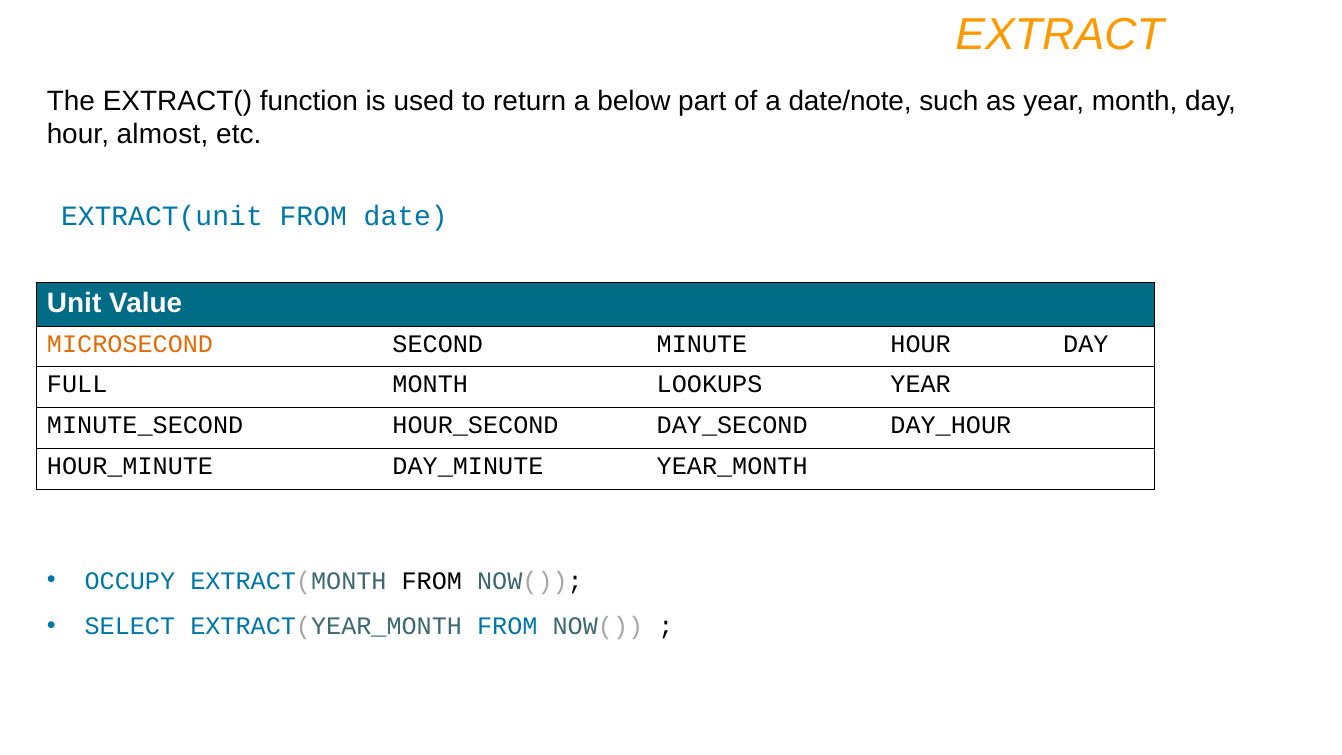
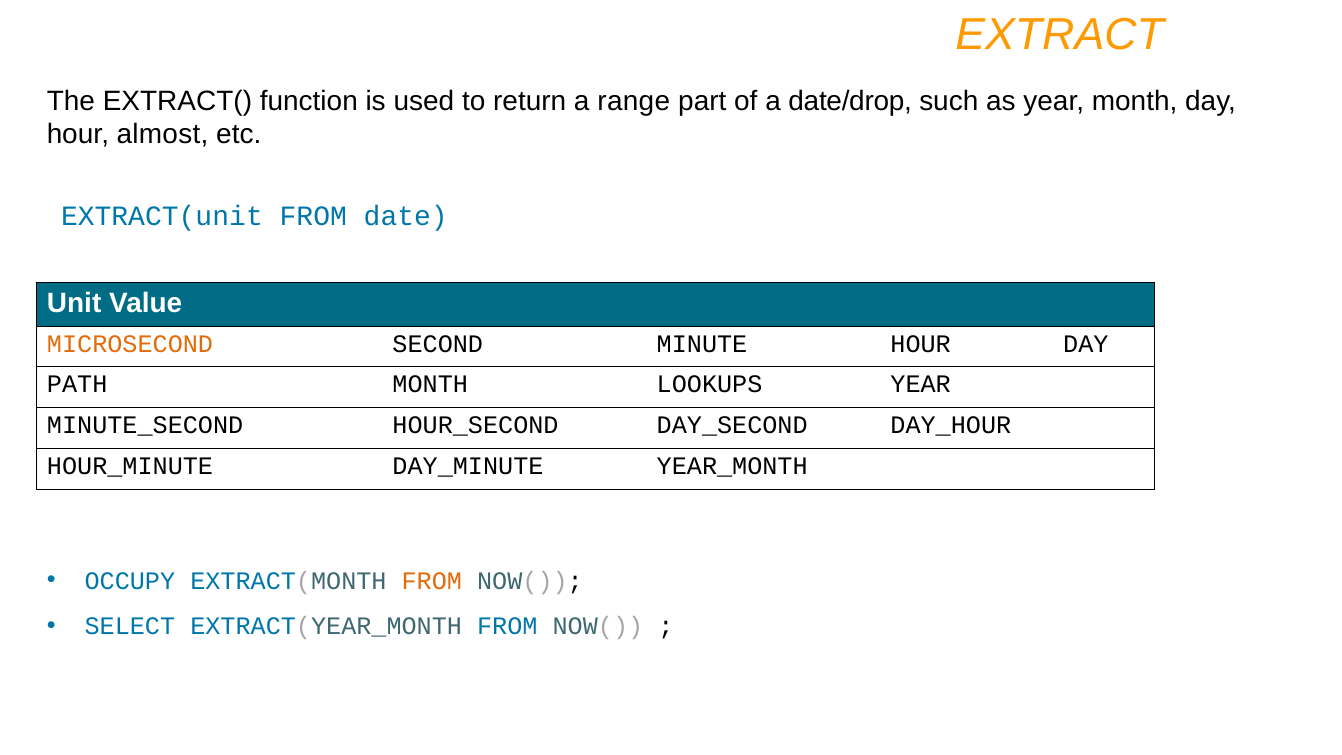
below: below -> range (634, 101)
date/note: date/note -> date/drop (850, 101)
FULL: FULL -> PATH (77, 385)
FROM colour: black -> orange (432, 581)
